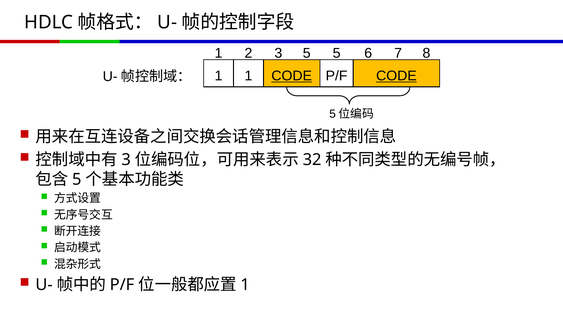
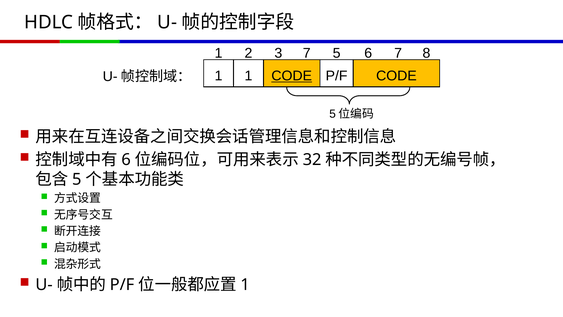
3 5: 5 -> 7 (307, 53)
CODE underline: present -> none (396, 76)
3: 3 -> 6 (126, 160)
